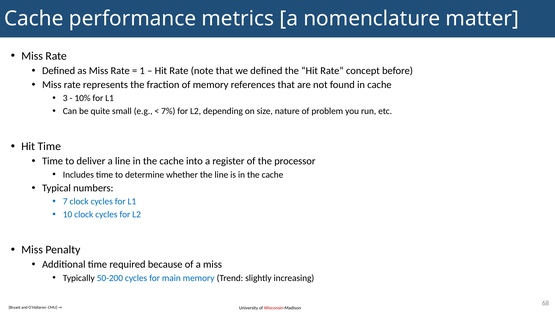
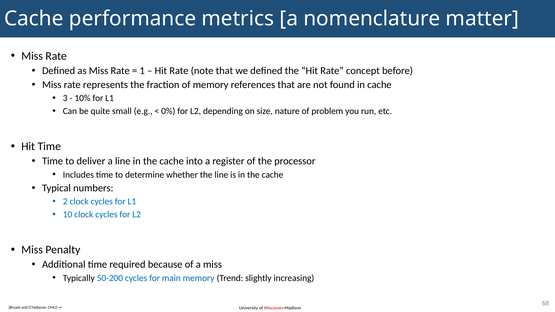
7%: 7% -> 0% (168, 111)
7: 7 -> 2 (65, 202)
